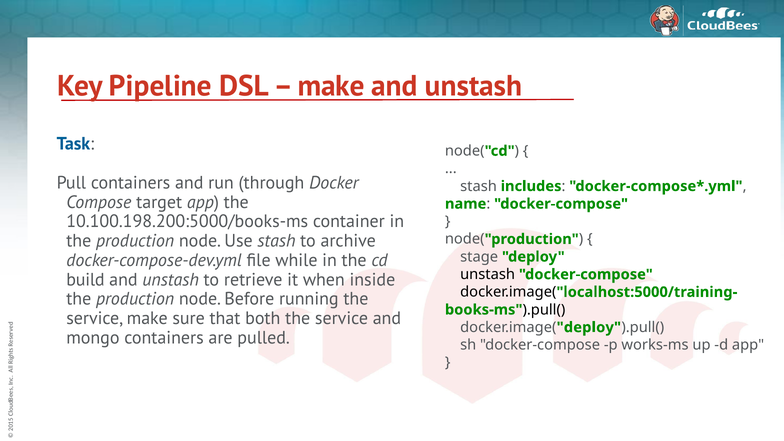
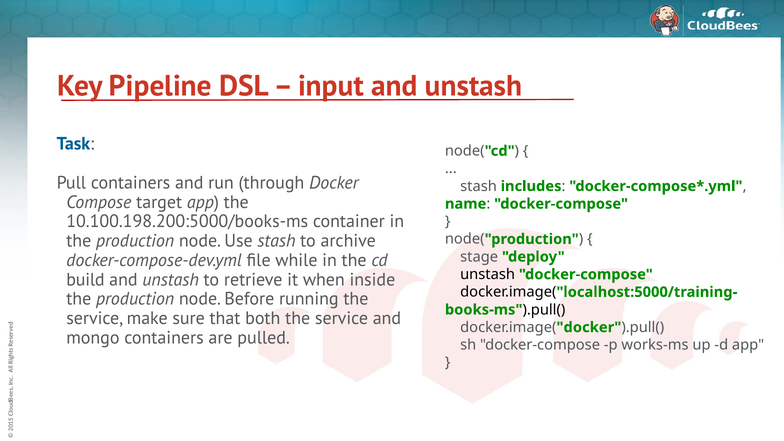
make: make -> input (331, 86)
deploy: deploy -> docker (589, 327)
